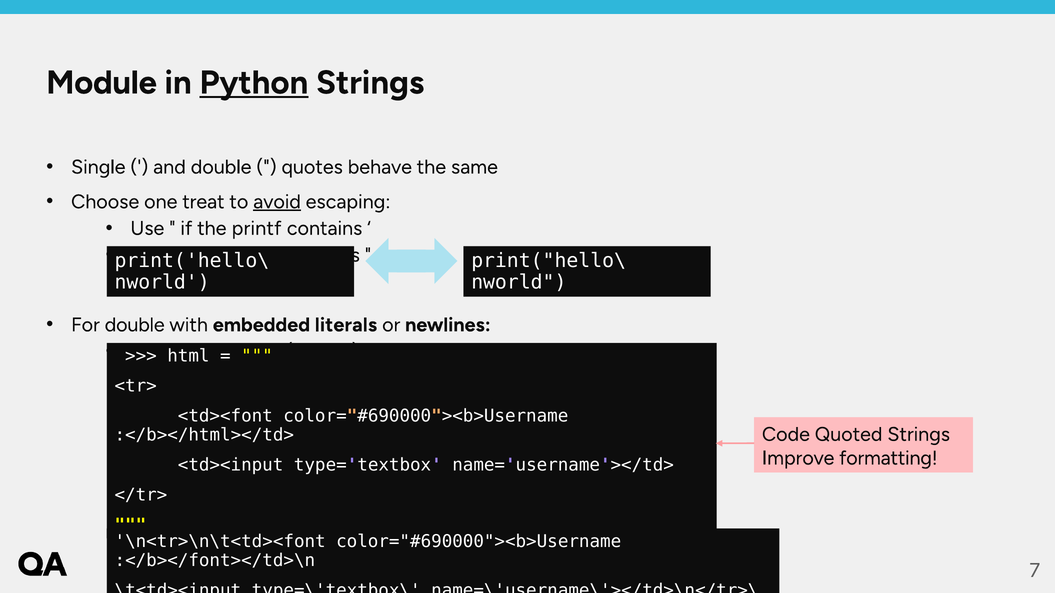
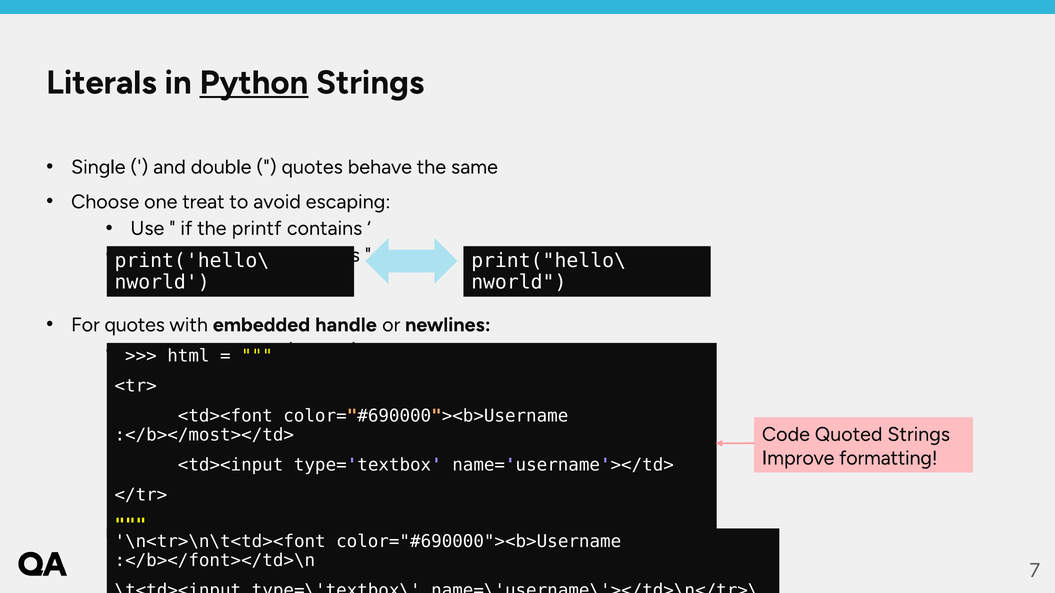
Module: Module -> Literals (101, 83)
avoid underline: present -> none (277, 202)
For double: double -> quotes (135, 325)
literals: literals -> handle (346, 325)
:</b></html></td>: :</b></html></td> -> :</b></most></td> (204, 435)
